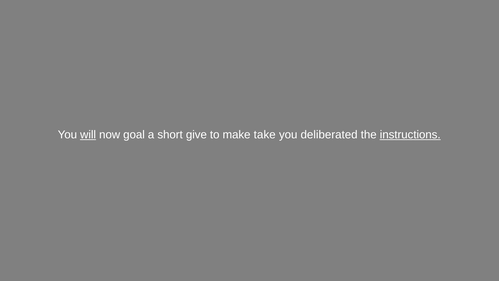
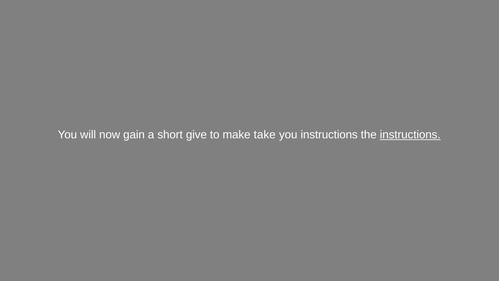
will underline: present -> none (88, 135)
goal: goal -> gain (134, 135)
you deliberated: deliberated -> instructions (329, 135)
